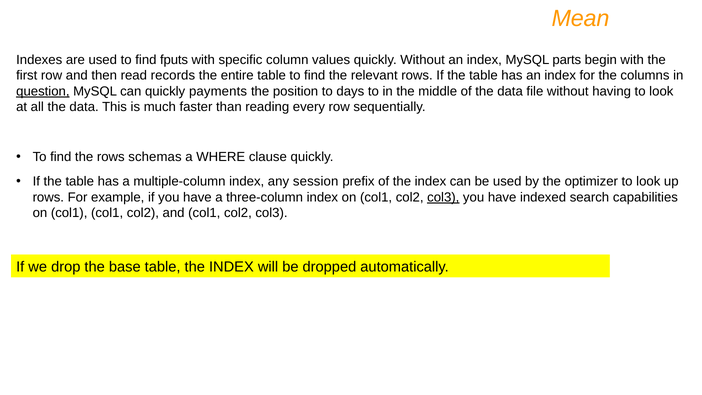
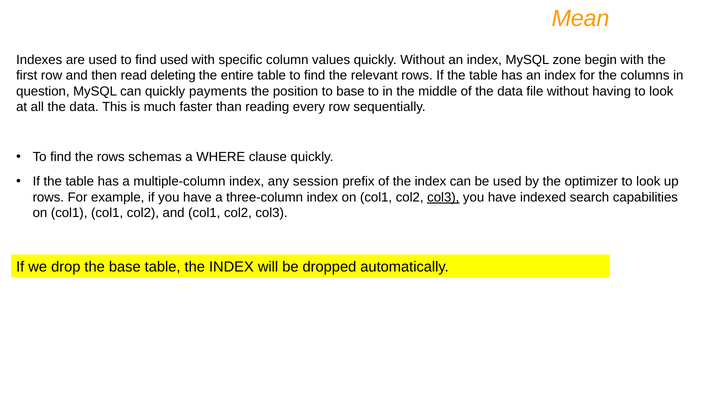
find fputs: fputs -> used (174, 60)
parts: parts -> zone (567, 60)
records: records -> deleting (173, 75)
question underline: present -> none (43, 91)
to days: days -> base (350, 91)
